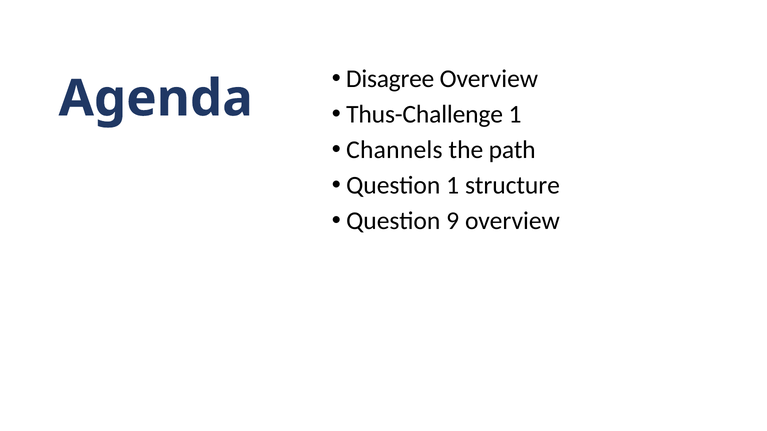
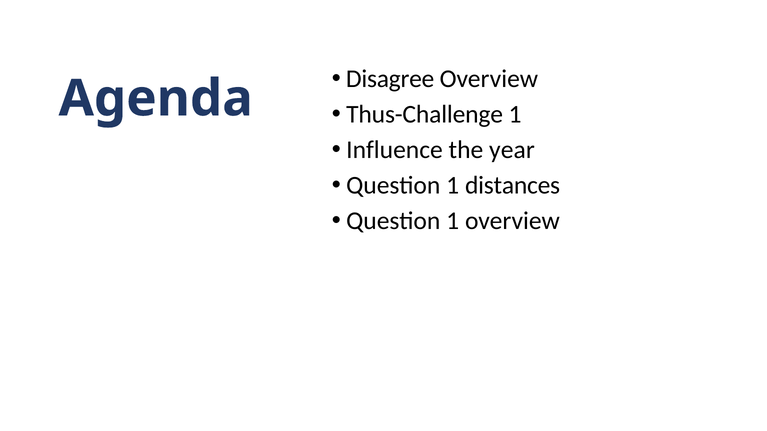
Channels: Channels -> Influence (395, 150)
path: path -> year (512, 150)
structure: structure -> distances (513, 186)
9: 9 -> 1 (453, 221)
